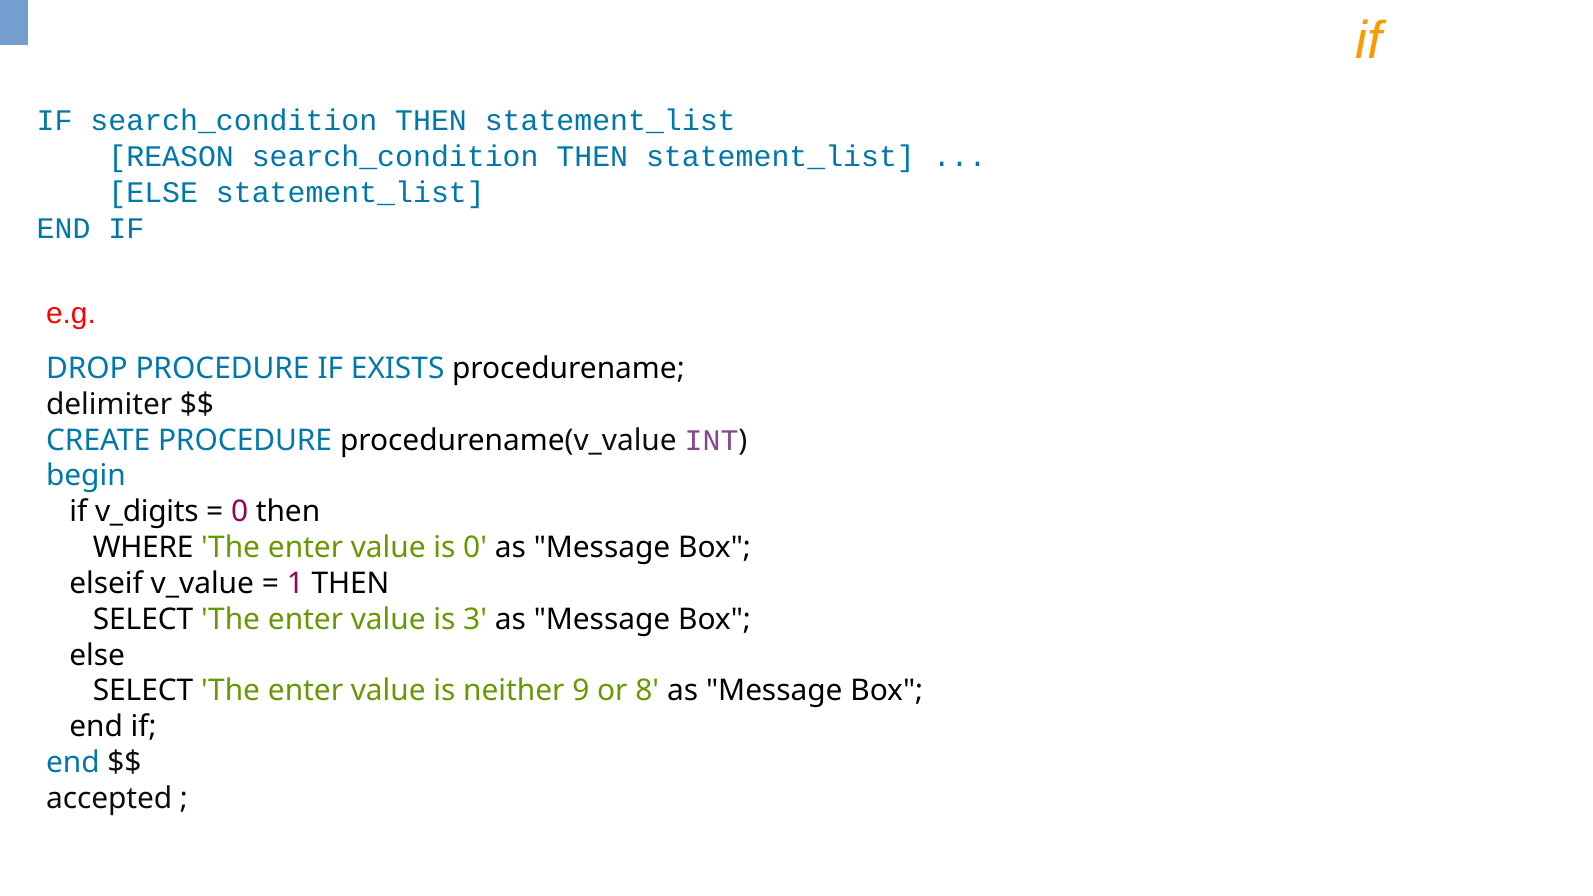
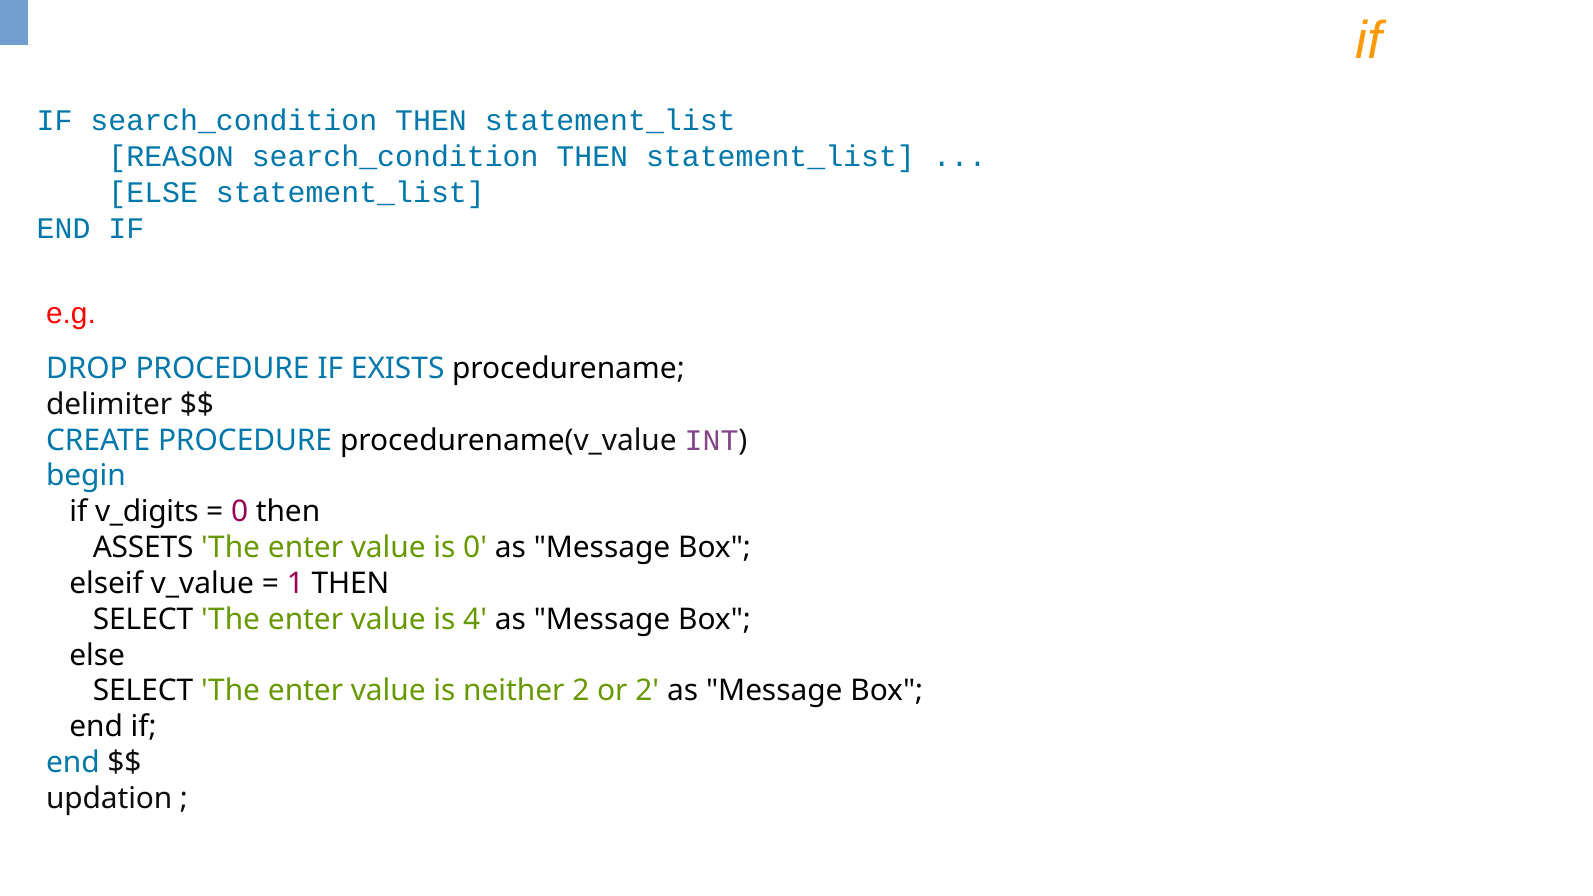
WHERE: WHERE -> ASSETS (143, 548)
3: 3 -> 4 (475, 619)
neither 9: 9 -> 2 (581, 691)
or 8: 8 -> 2 (647, 691)
accepted: accepted -> updation (109, 799)
